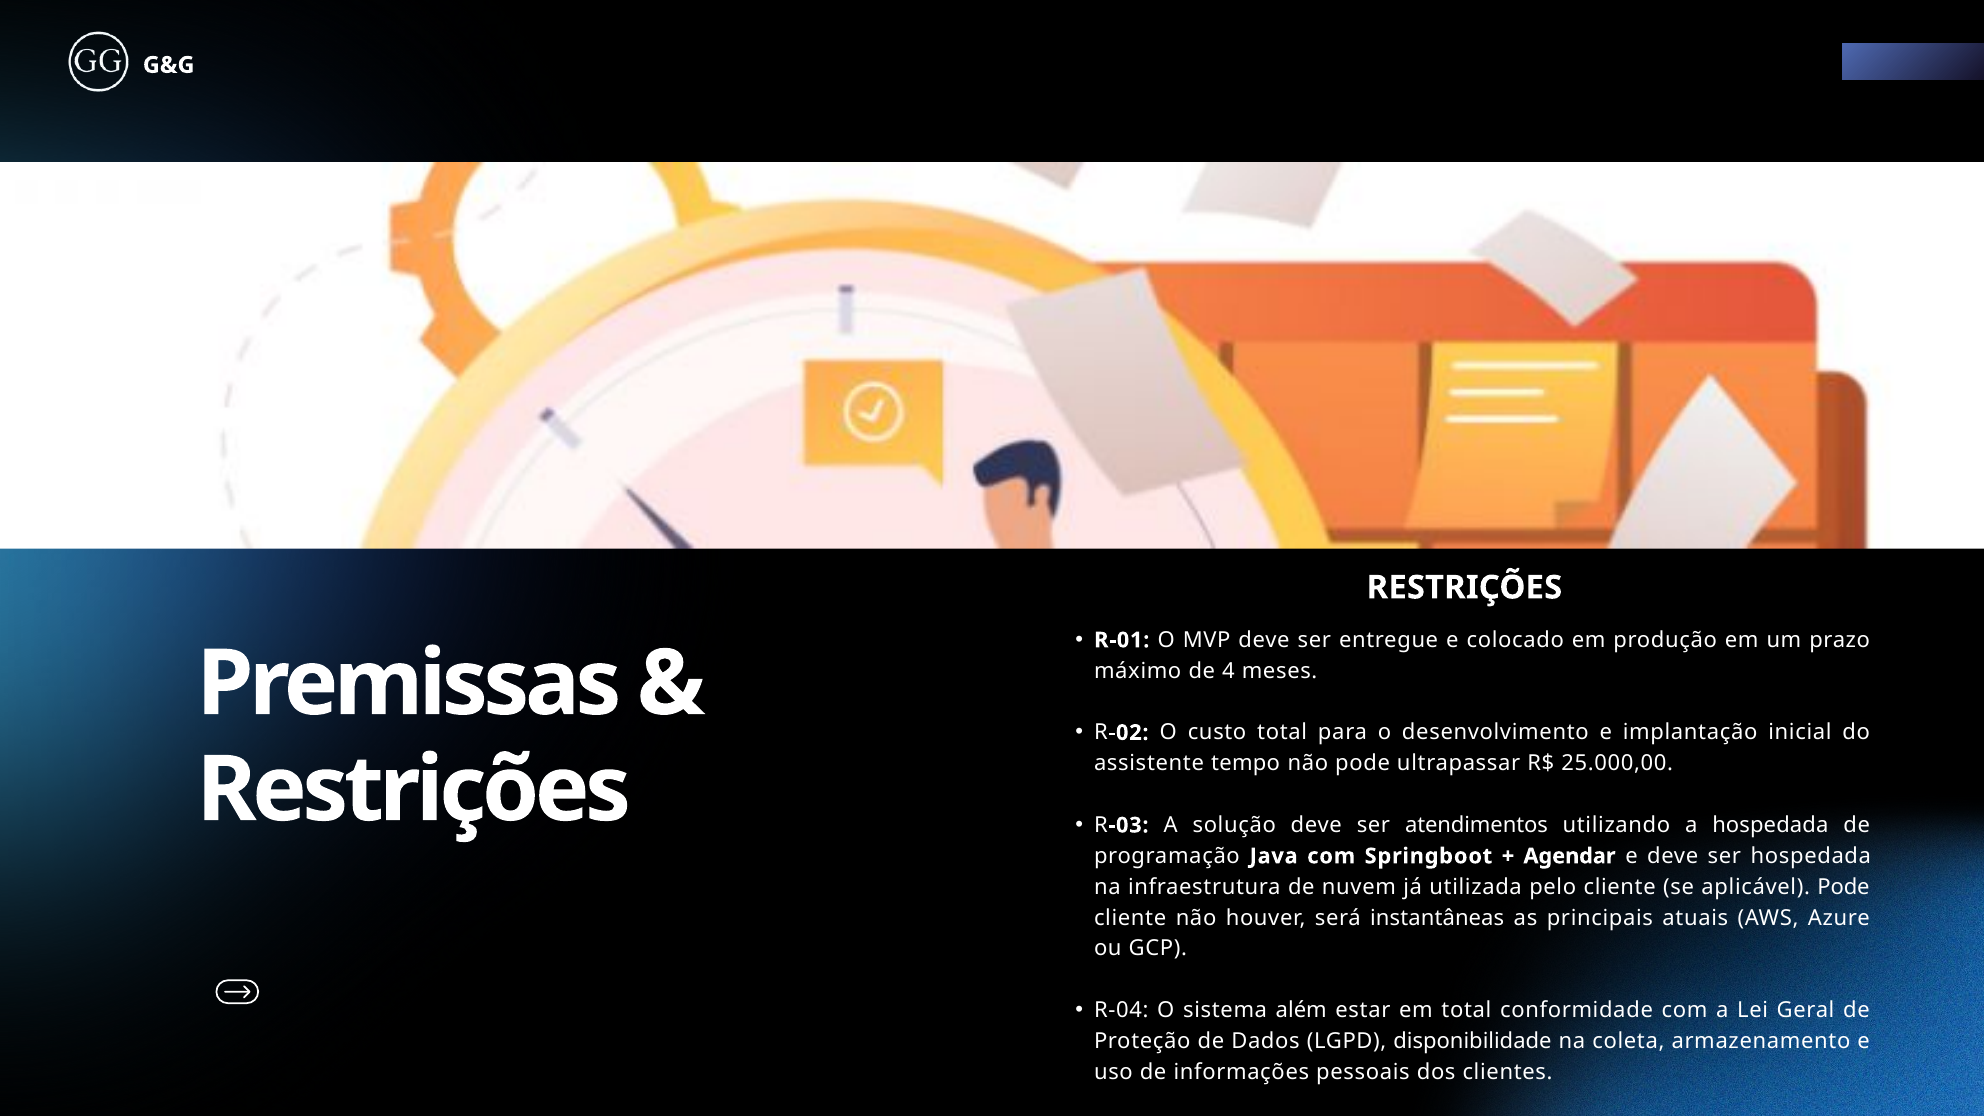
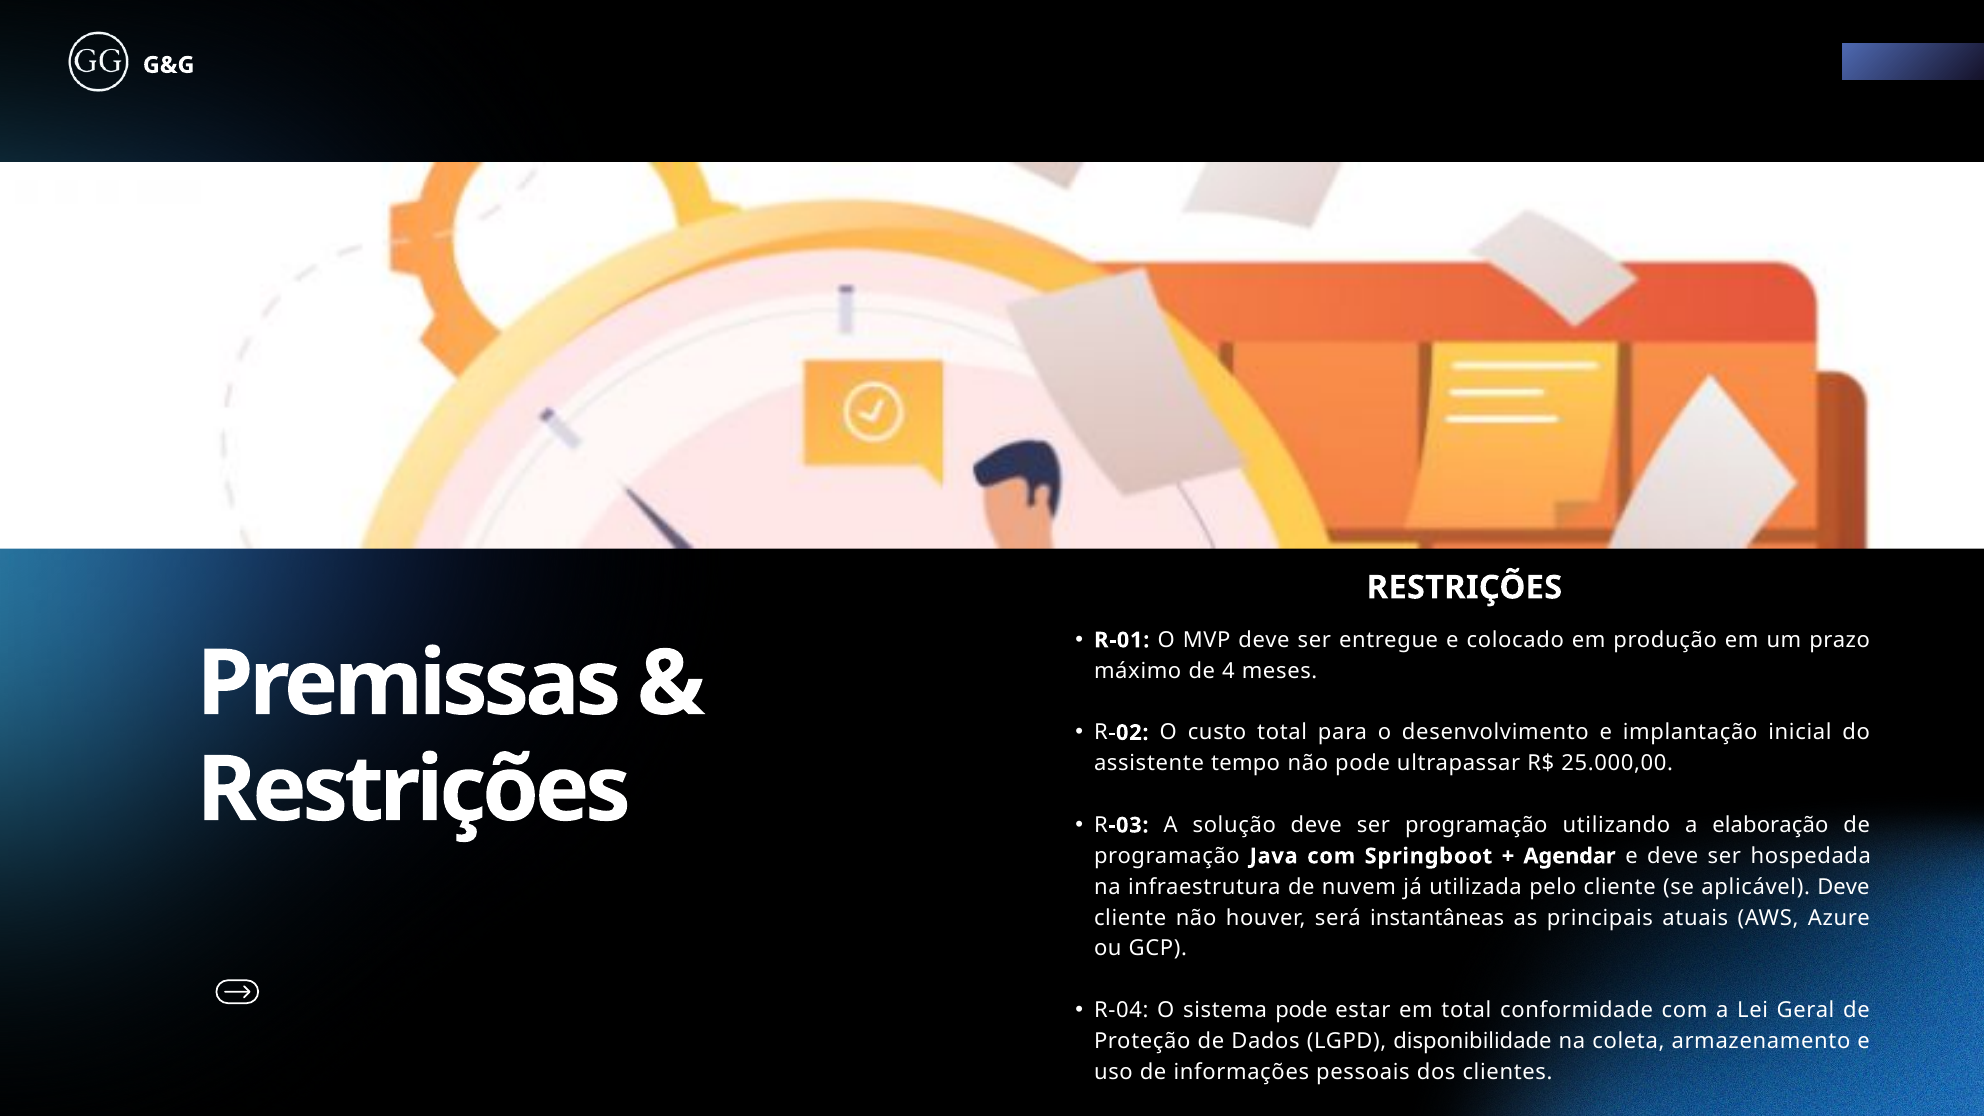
ser atendimentos: atendimentos -> programação (1476, 825)
a hospedada: hospedada -> elaboração (1770, 825)
aplicável Pode: Pode -> Deve (1843, 887)
sistema além: além -> pode (1301, 1010)
